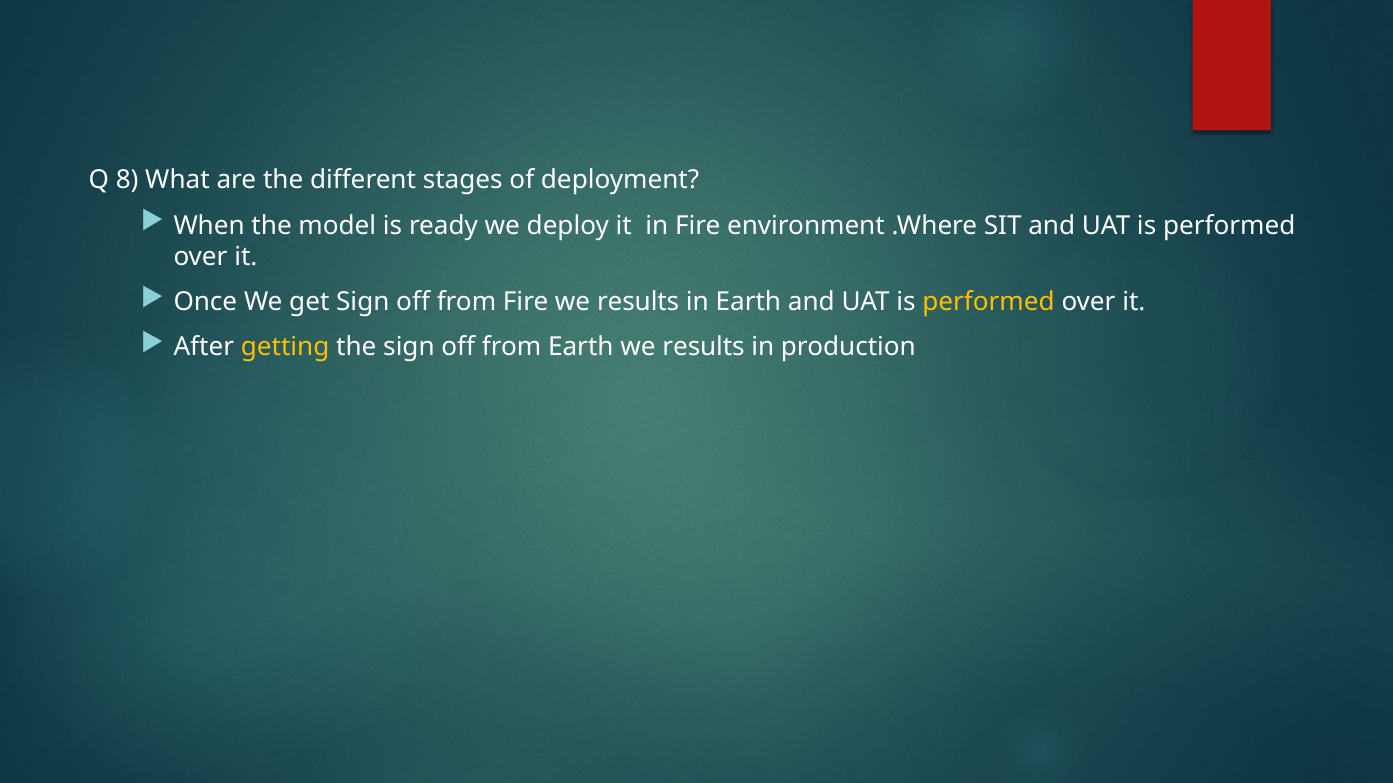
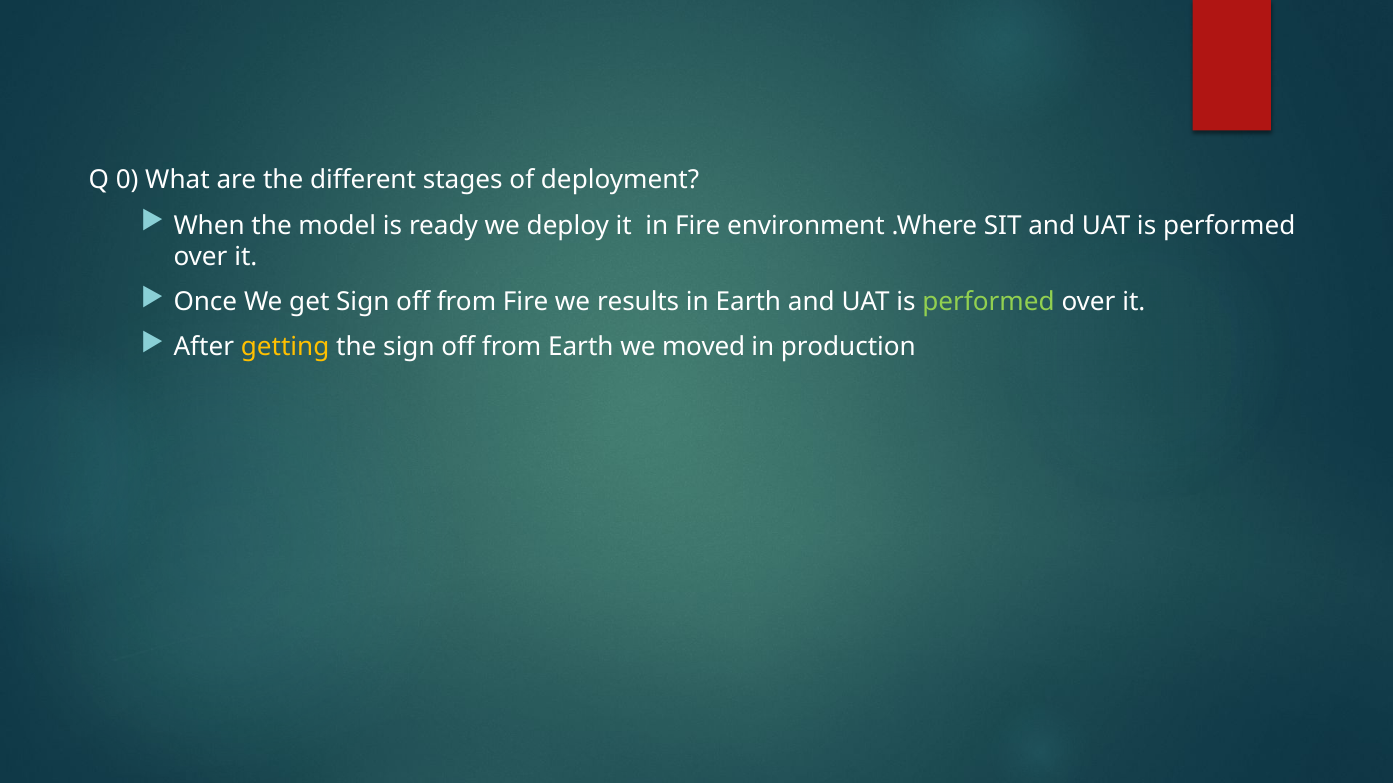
8: 8 -> 0 (127, 180)
performed colour: yellow -> light green (989, 302)
Earth we results: results -> moved (704, 348)
